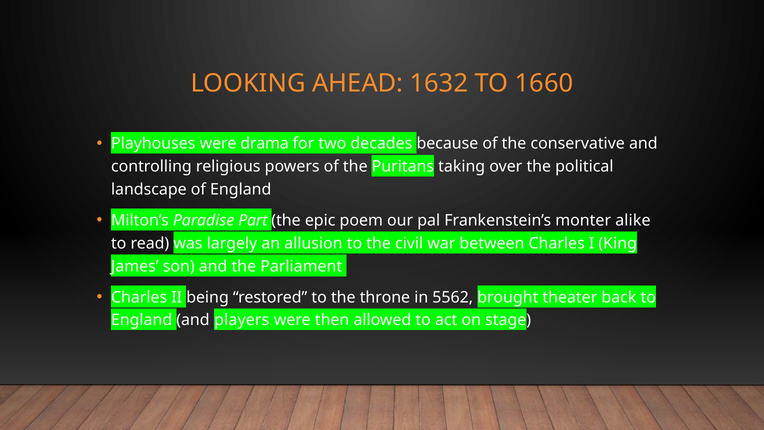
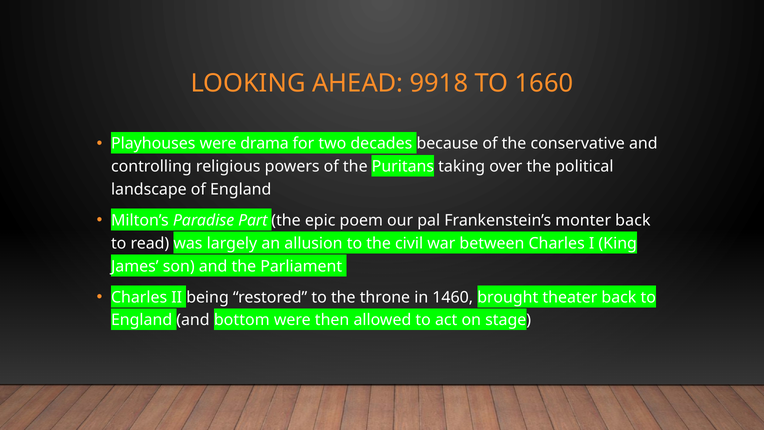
1632: 1632 -> 9918 (439, 83)
monter alike: alike -> back (633, 220)
5562: 5562 -> 1460 (453, 297)
players: players -> bottom (242, 320)
